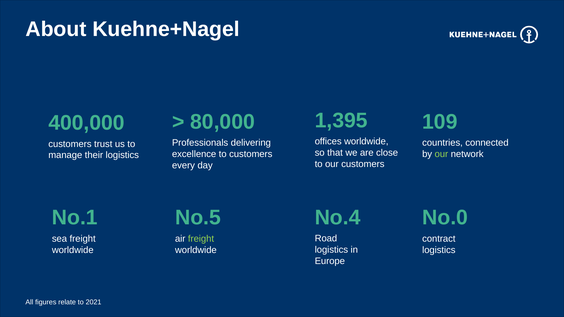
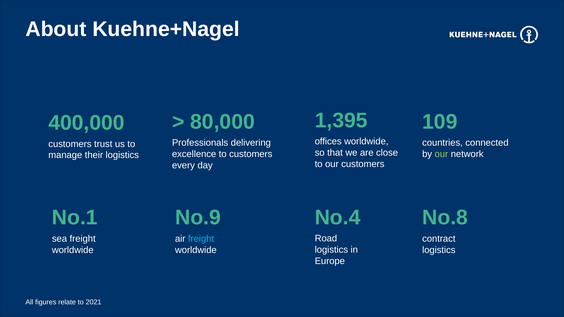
No.5: No.5 -> No.9 (198, 218)
No.0: No.0 -> No.8 (445, 218)
freight colour: light green -> light blue (201, 239)
